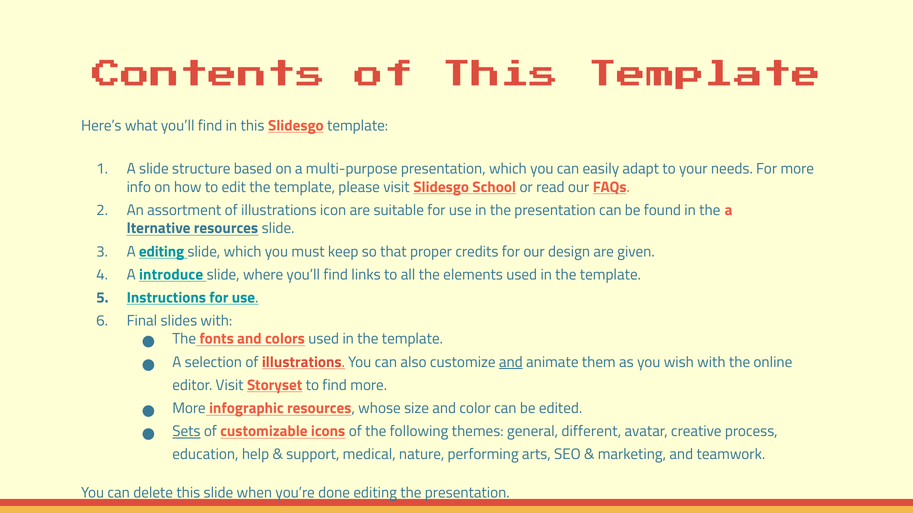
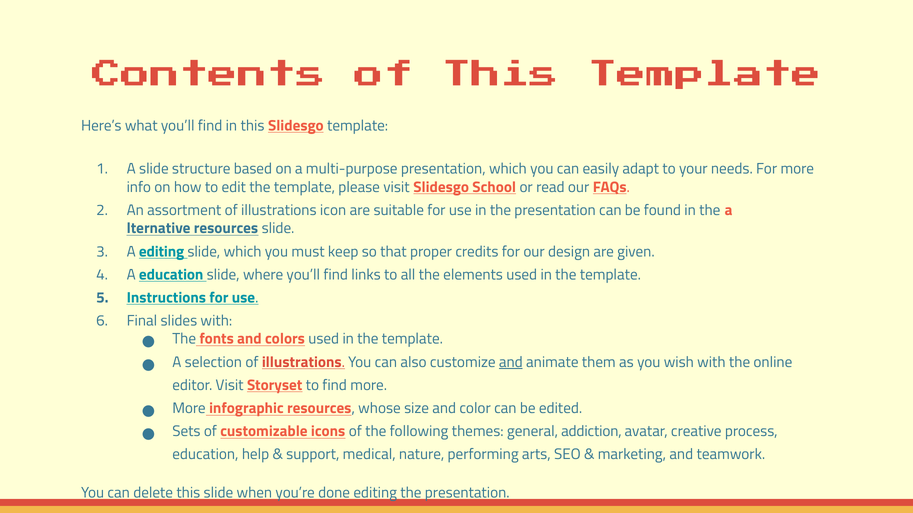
A introduce: introduce -> education (171, 275)
Sets underline: present -> none (186, 432)
different: different -> addiction (591, 432)
